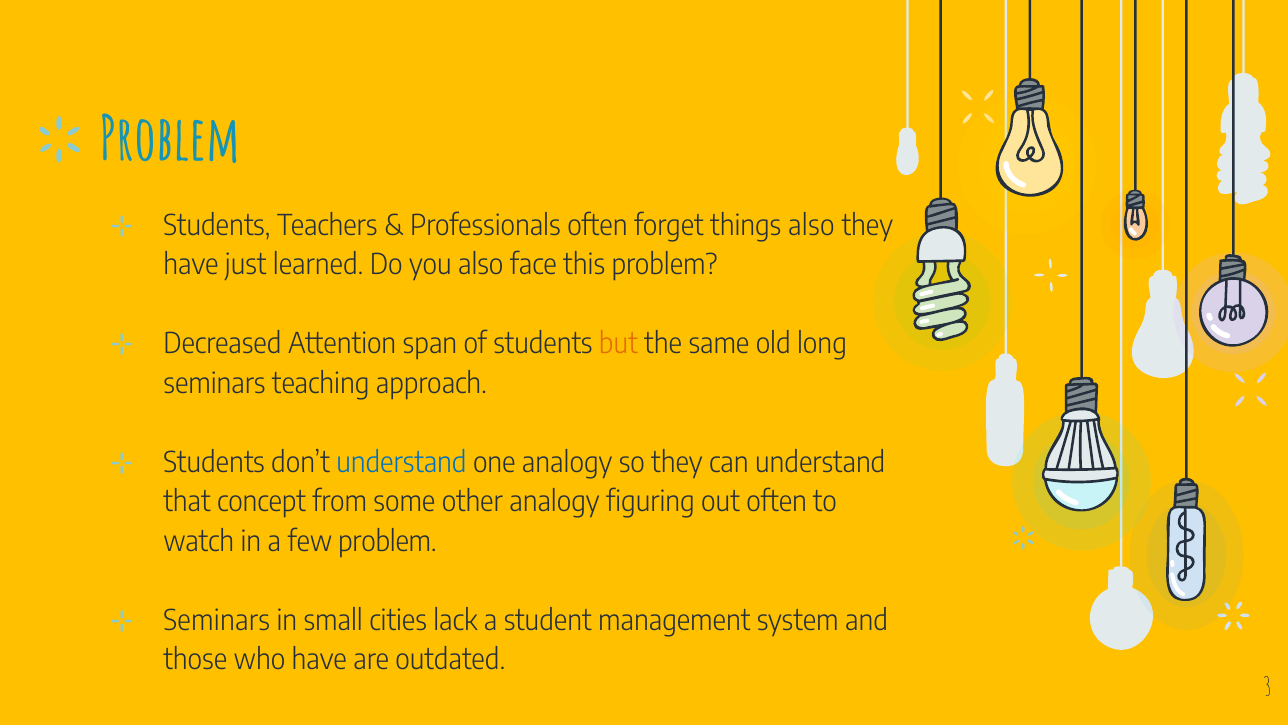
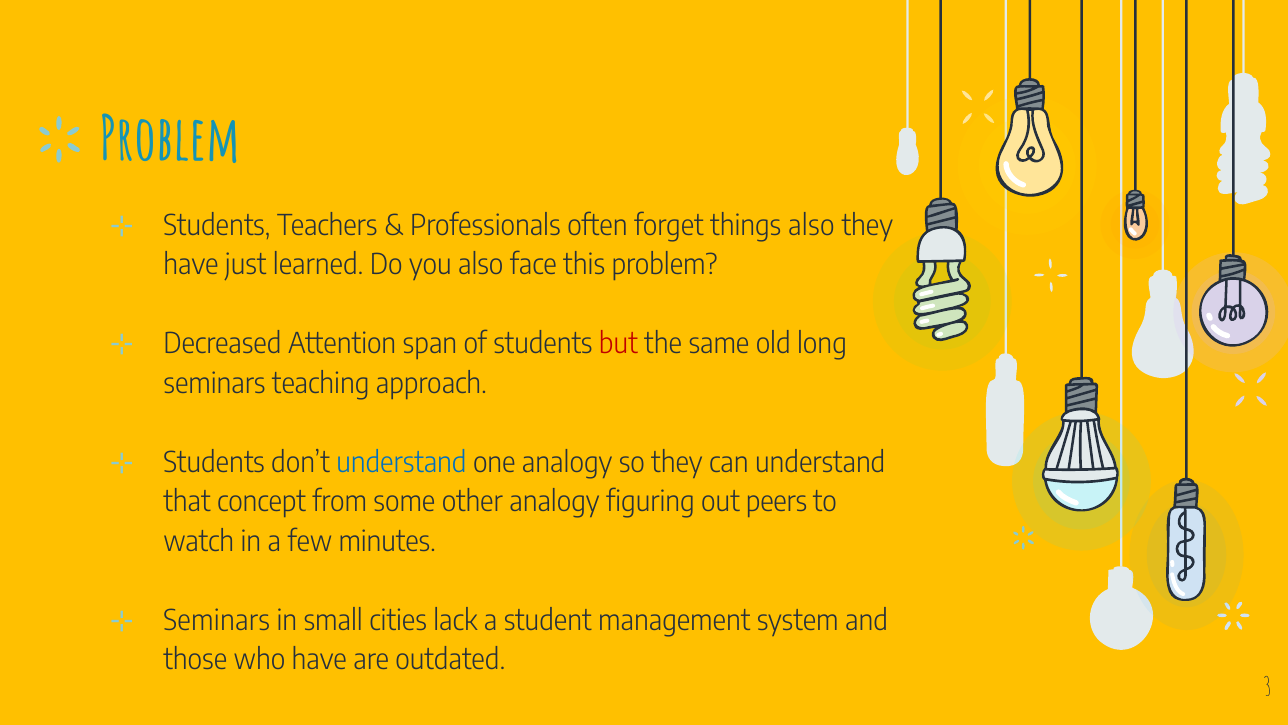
but colour: orange -> red (618, 344)
out often: often -> peers (777, 502)
few problem: problem -> minutes (387, 541)
